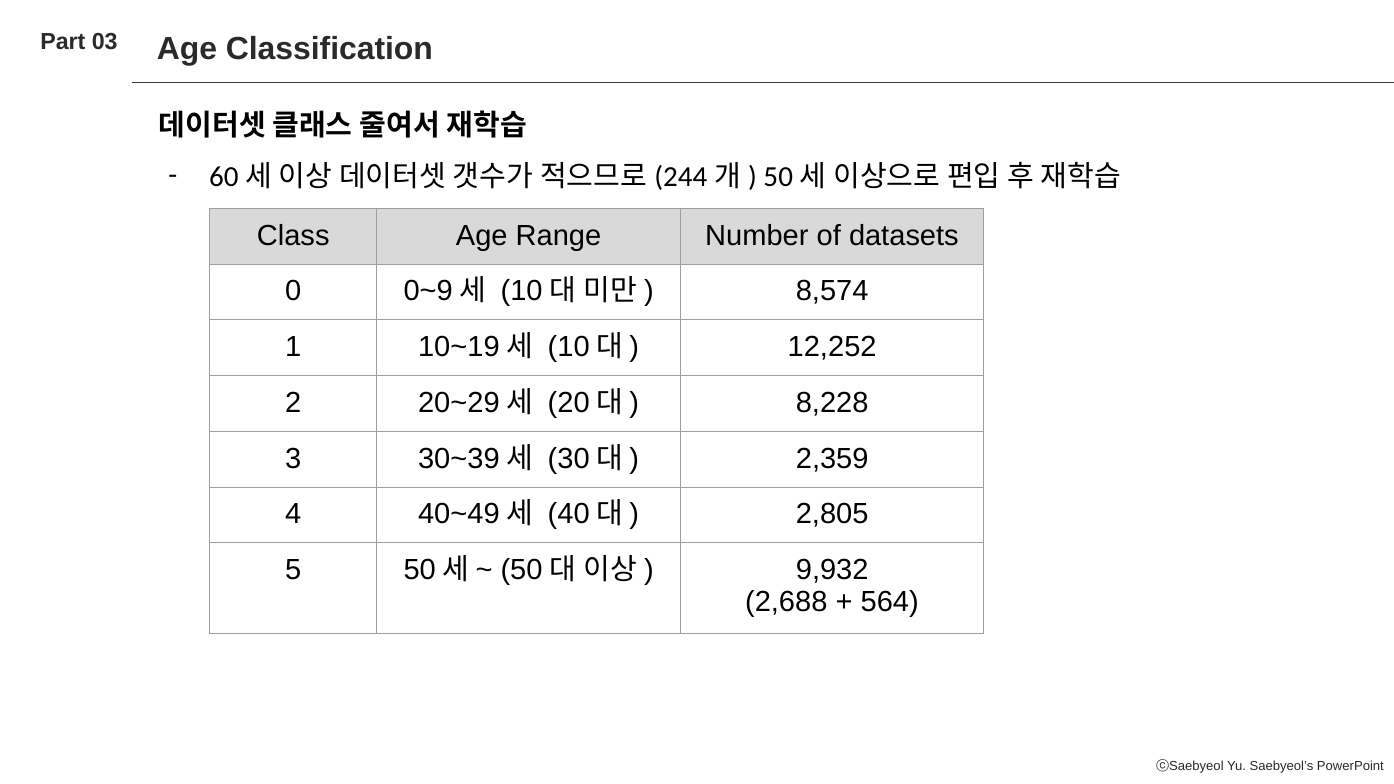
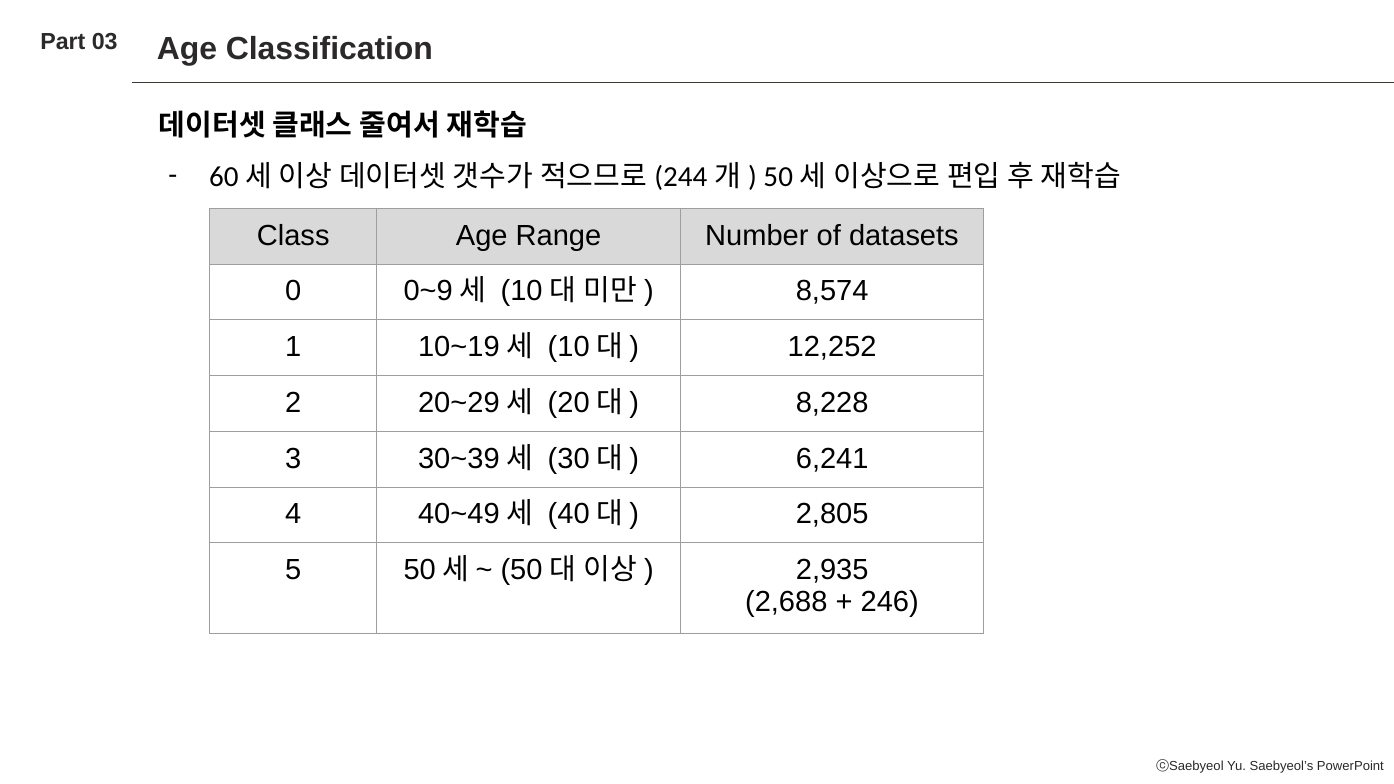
2,359: 2,359 -> 6,241 (832, 459)
9,932: 9,932 -> 2,935 (832, 570)
564: 564 -> 246 (890, 602)
